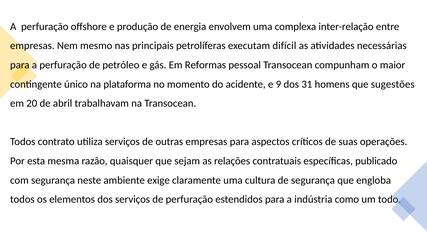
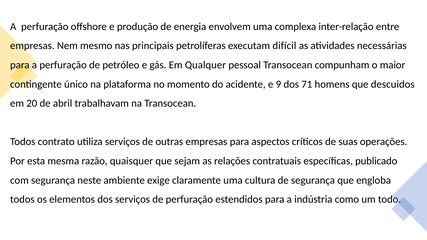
Reformas: Reformas -> Qualquer (205, 65)
31: 31 -> 71 (307, 84)
sugestões: sugestões -> descuidos (393, 84)
